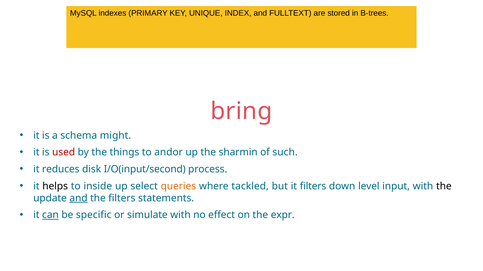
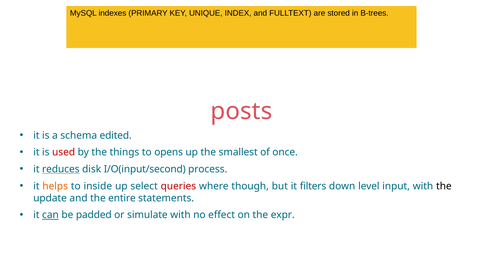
bring: bring -> posts (241, 112)
might: might -> edited (116, 136)
andor: andor -> opens (169, 153)
sharmin: sharmin -> smallest (238, 153)
such: such -> once (285, 153)
reduces underline: none -> present (61, 170)
helps colour: black -> orange (55, 186)
queries colour: orange -> red (178, 186)
tackled: tackled -> though (250, 186)
and underline: present -> none (79, 199)
the filters: filters -> entire (122, 199)
specific: specific -> padded (94, 215)
